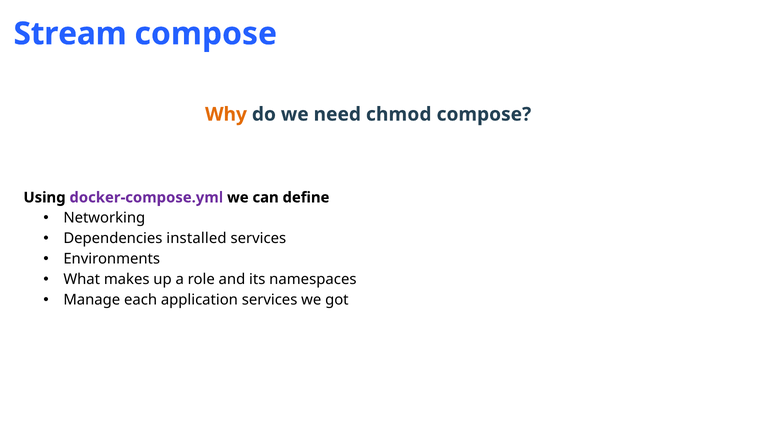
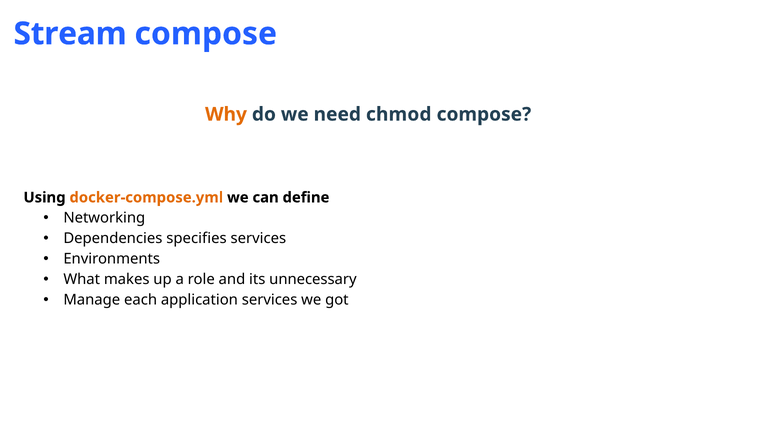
docker-compose.yml colour: purple -> orange (146, 198)
installed: installed -> specifies (196, 239)
namespaces: namespaces -> unnecessary (313, 280)
